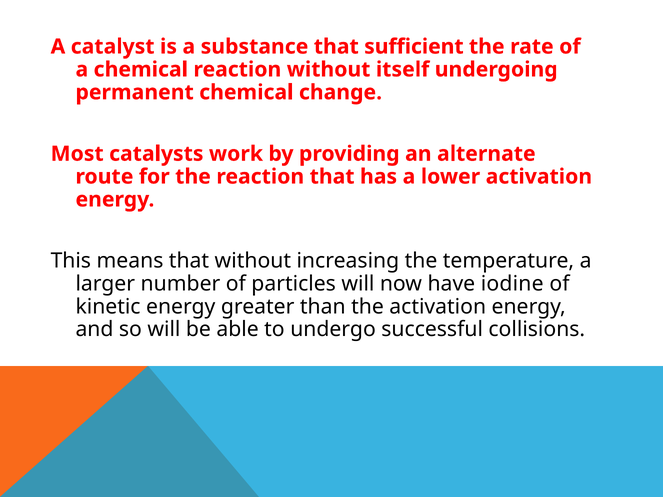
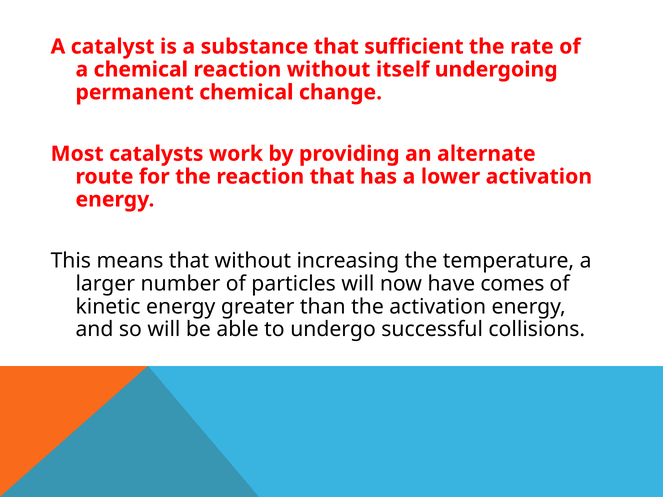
iodine: iodine -> comes (512, 284)
